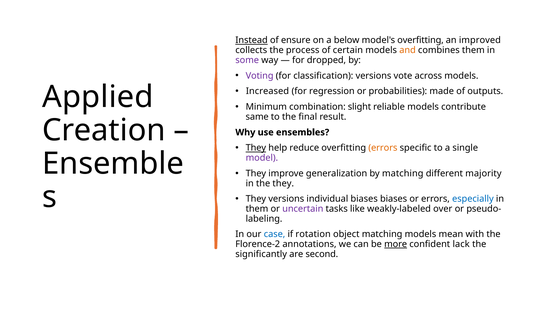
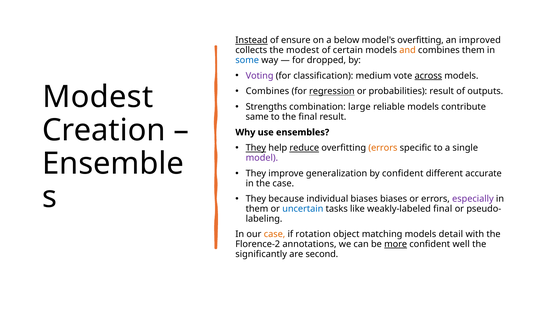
the process: process -> modest (303, 50)
some colour: purple -> blue (247, 60)
classification versions: versions -> medium (374, 76)
across underline: none -> present (428, 76)
Increased: Increased -> Combines (267, 91)
regression underline: none -> present (332, 91)
probabilities made: made -> result (442, 91)
Applied: Applied -> Modest (98, 97)
Minimum: Minimum -> Strengths (266, 107)
slight: slight -> large (359, 107)
reduce underline: none -> present (304, 148)
by matching: matching -> confident (403, 174)
majority: majority -> accurate (484, 174)
the they: they -> case (283, 184)
They versions: versions -> because (286, 199)
especially colour: blue -> purple (473, 199)
uncertain colour: purple -> blue (303, 209)
weakly-labeled over: over -> final (443, 209)
case colour: blue -> orange (275, 235)
mean: mean -> detail (451, 235)
lack: lack -> well (461, 244)
